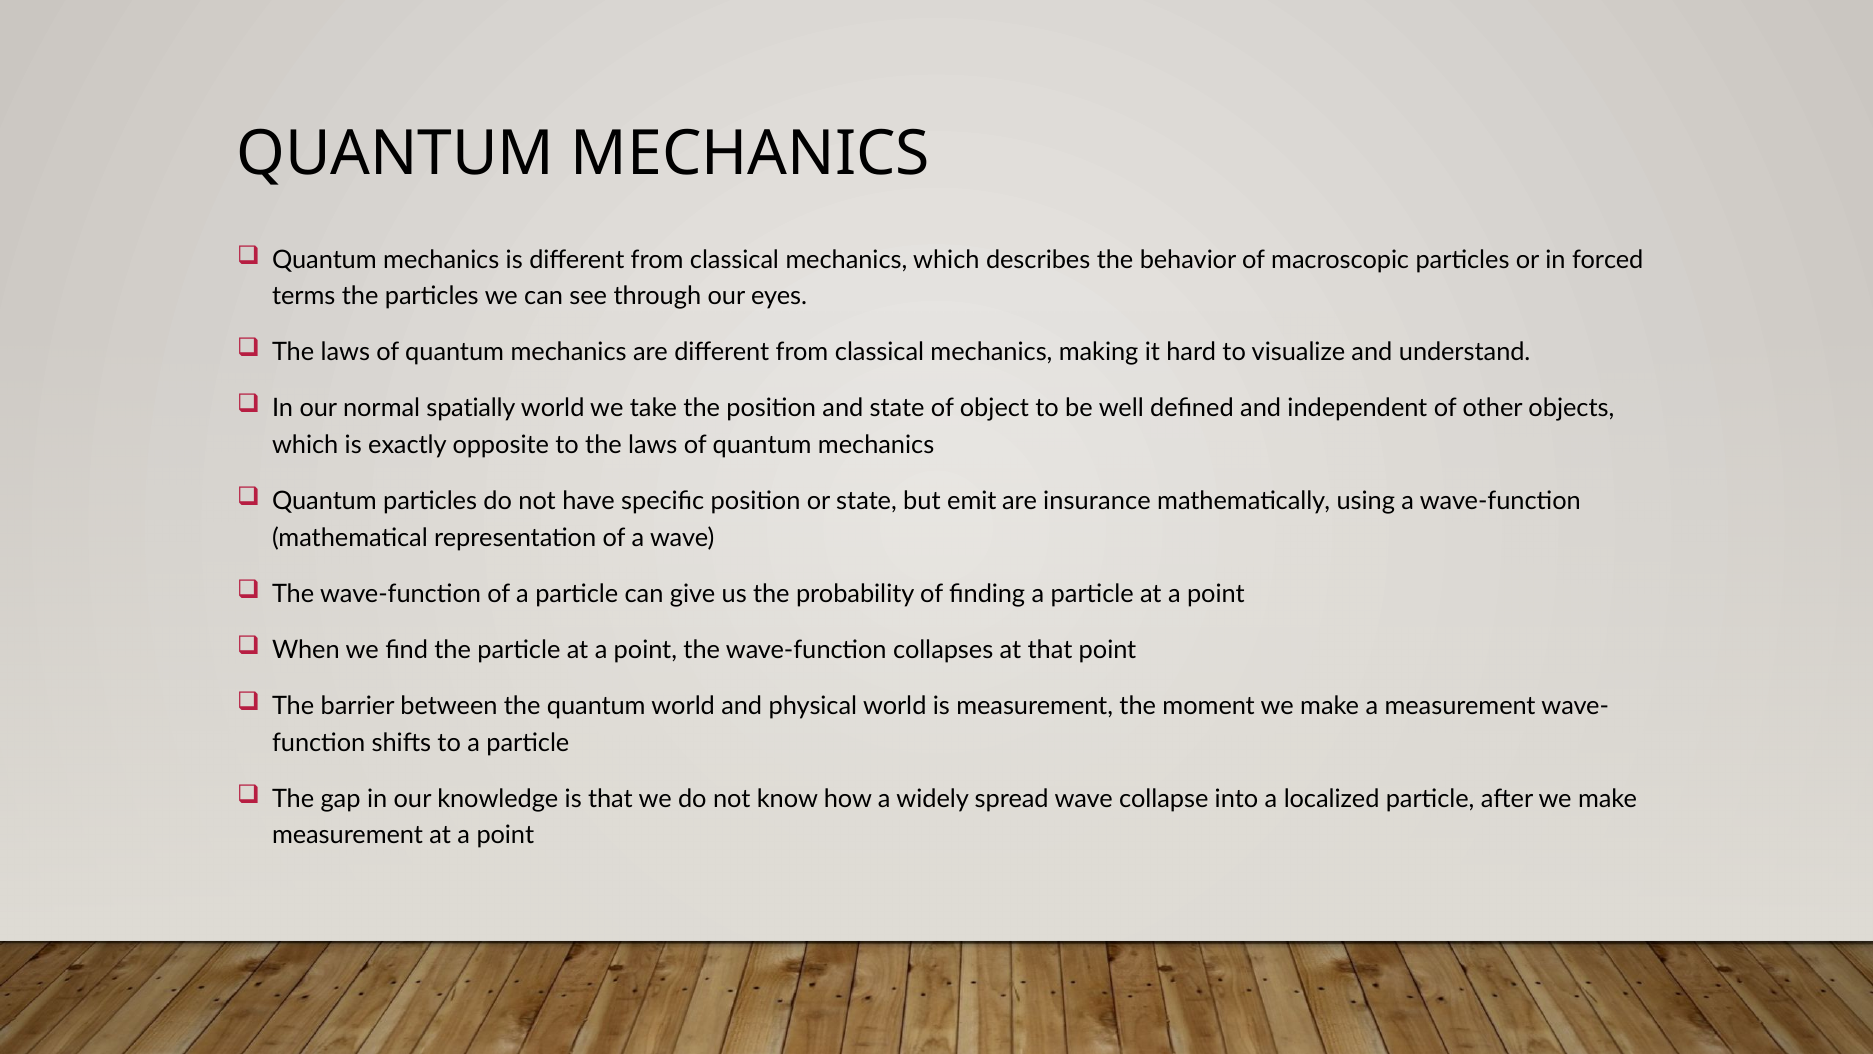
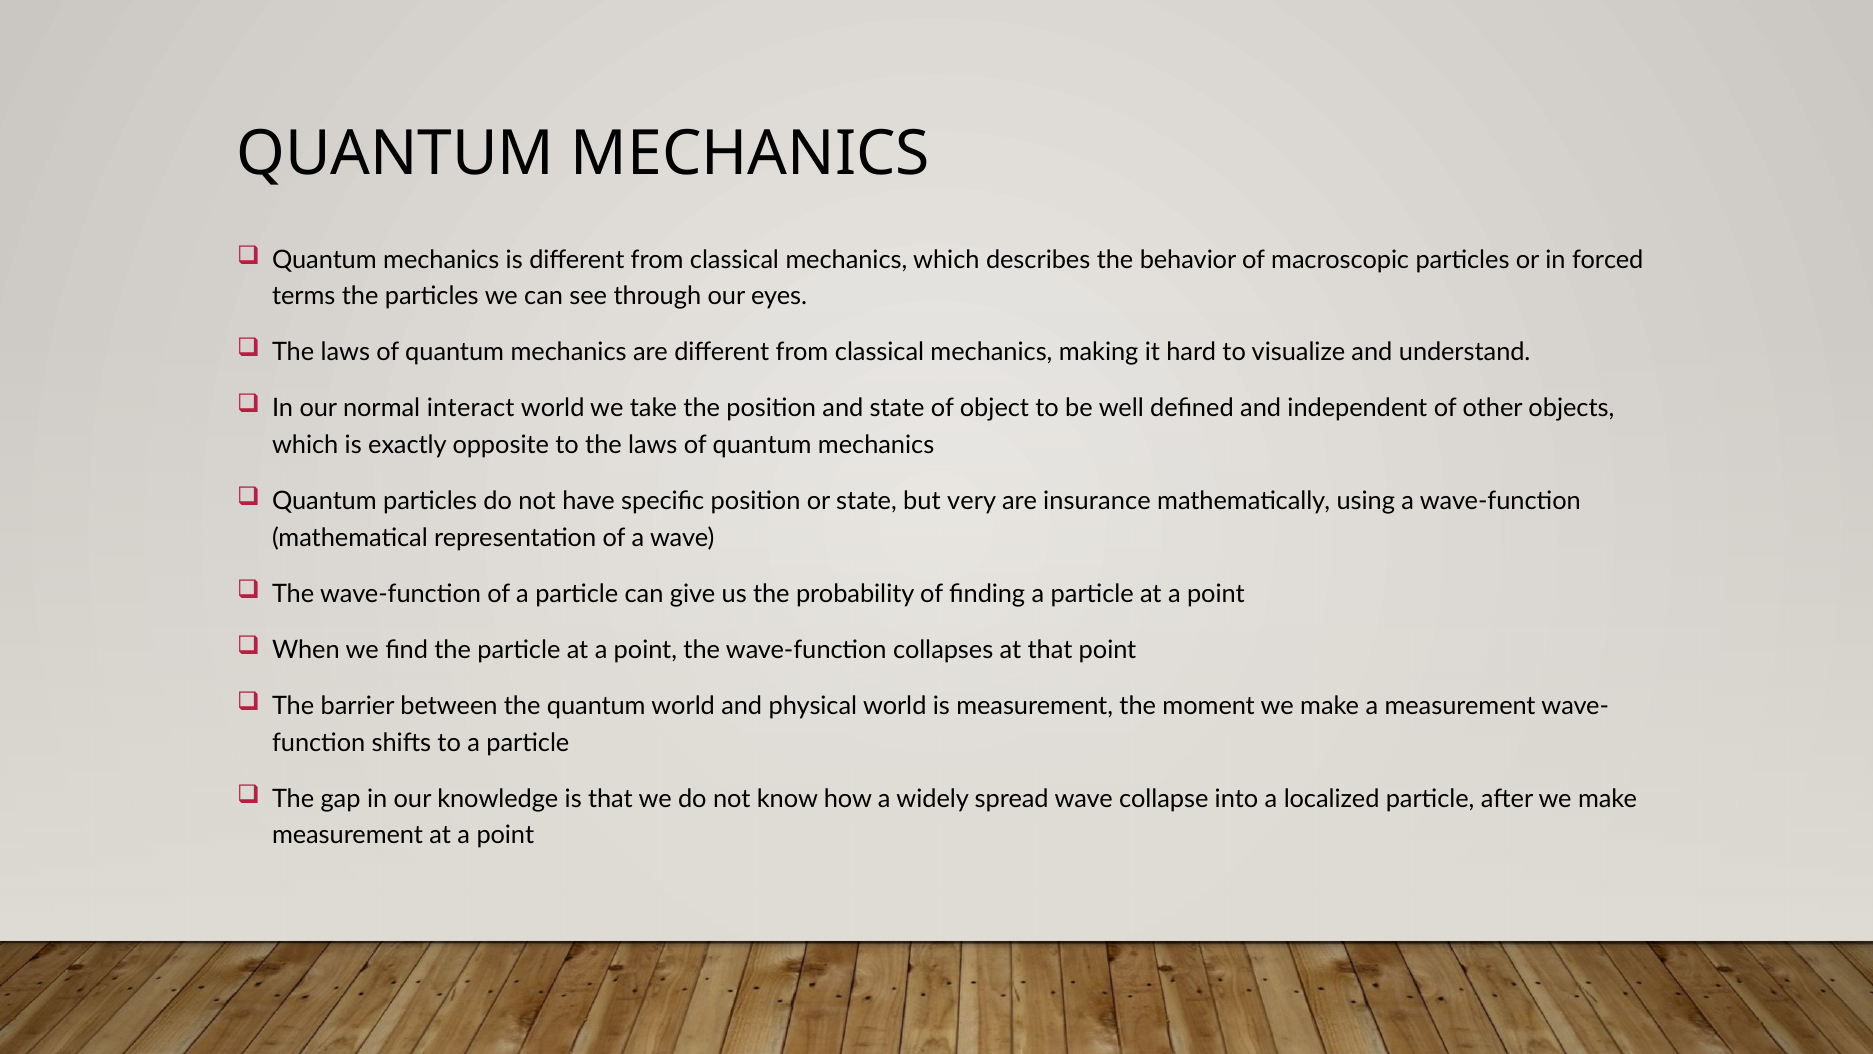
spatially: spatially -> interact (471, 408)
emit: emit -> very (972, 501)
